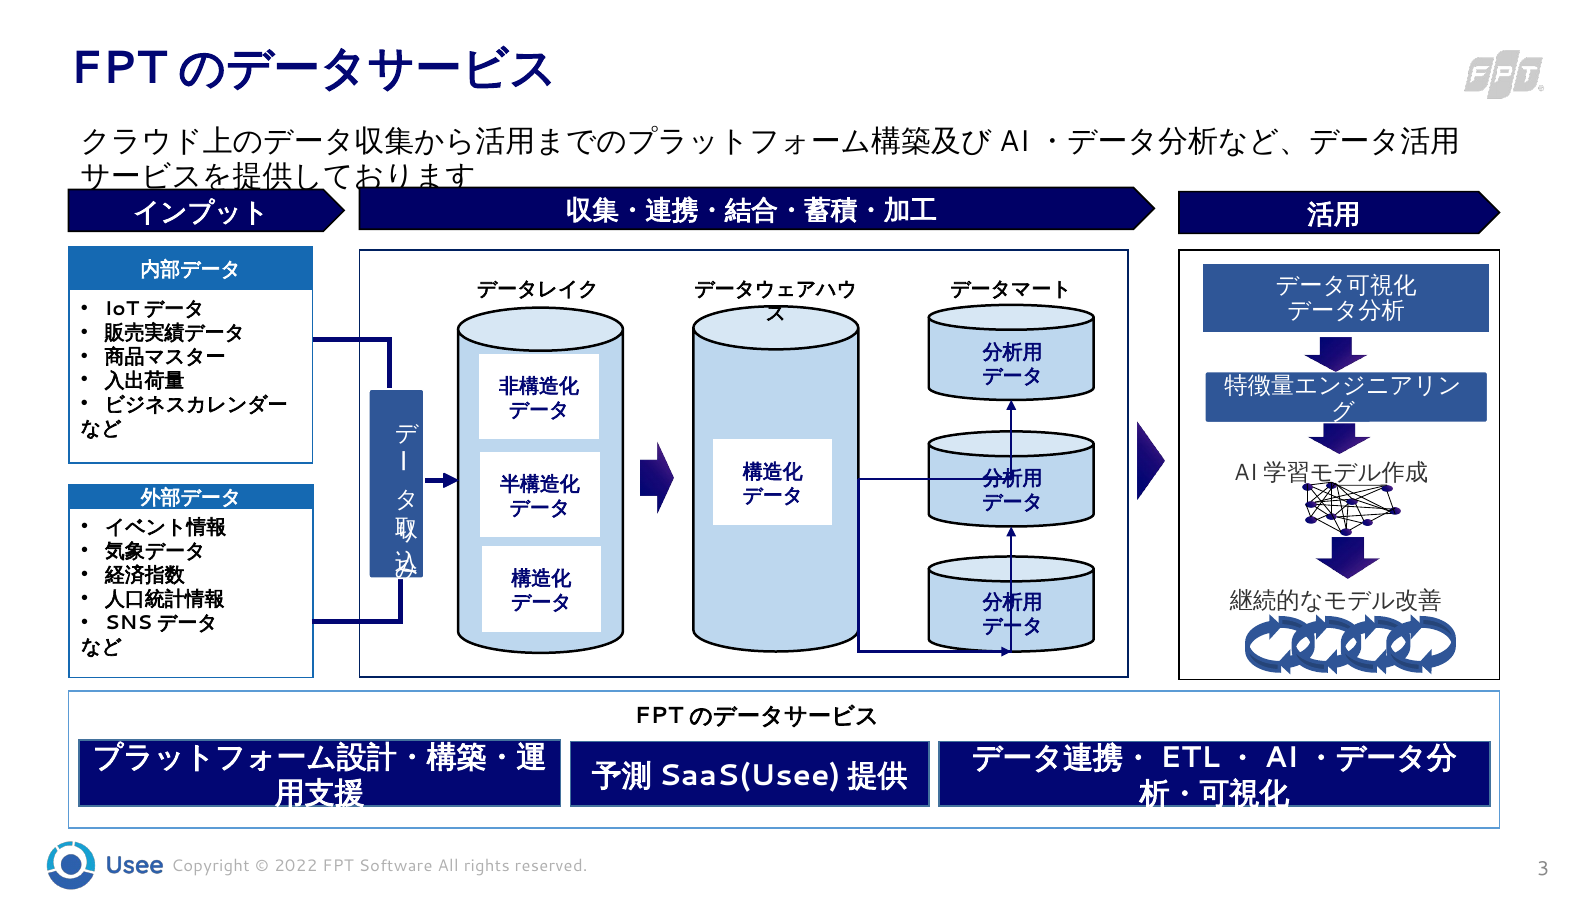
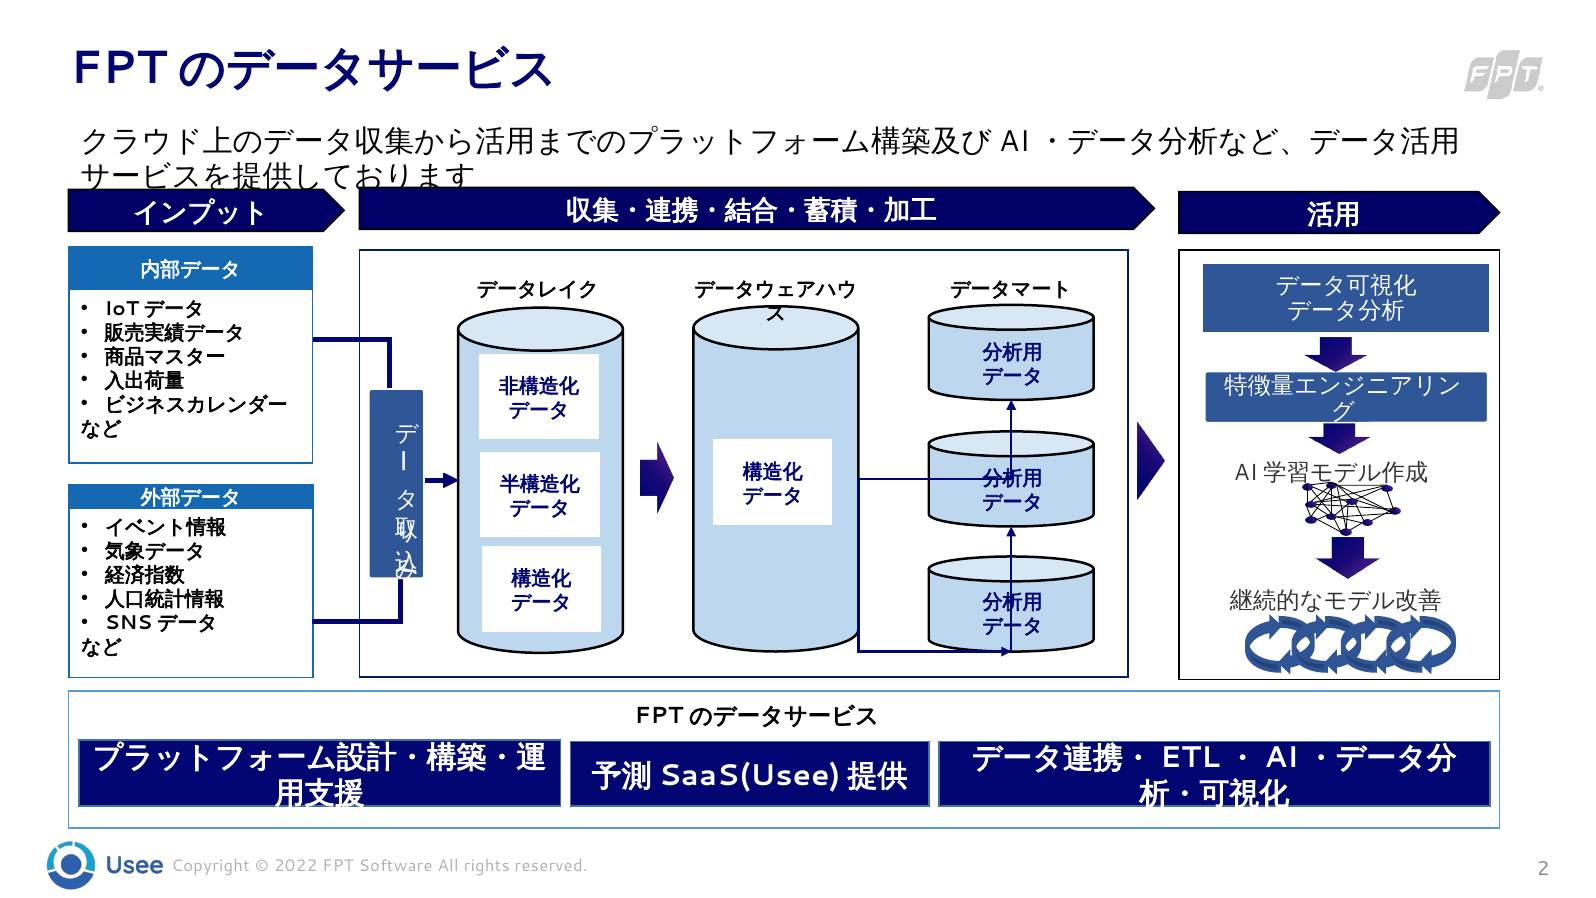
3: 3 -> 2 (1543, 869)
